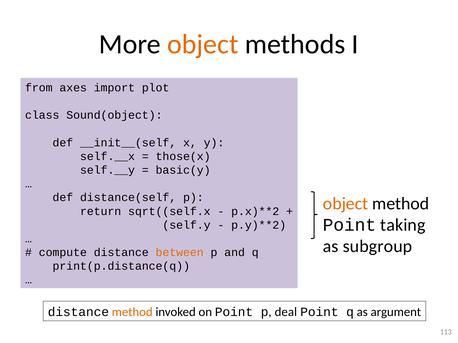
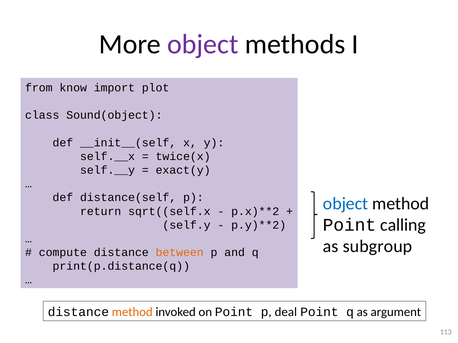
object colour: orange -> purple (203, 44)
axes: axes -> know (73, 88)
those(x: those(x -> twice(x (183, 157)
basic(y: basic(y -> exact(y (183, 170)
object colour: orange -> blue (346, 204)
taking: taking -> calling (403, 225)
